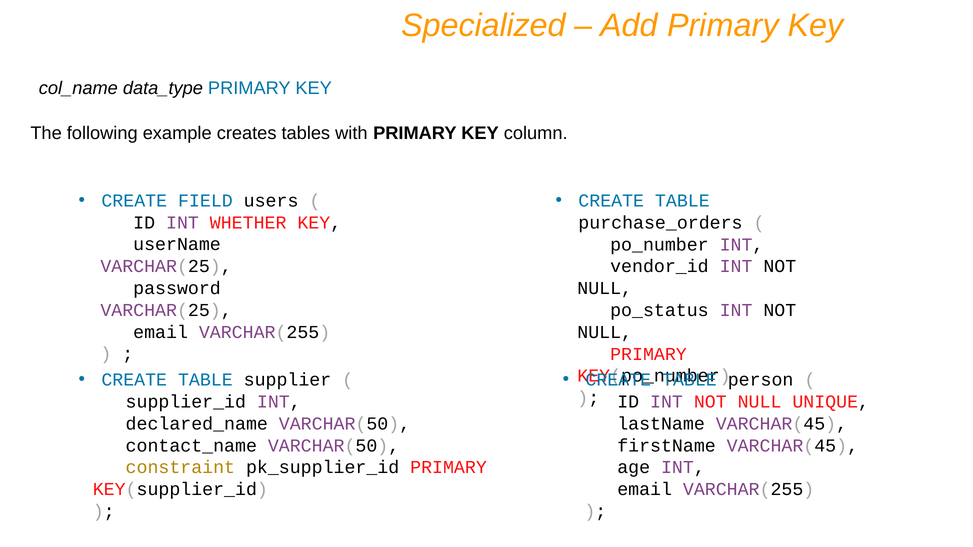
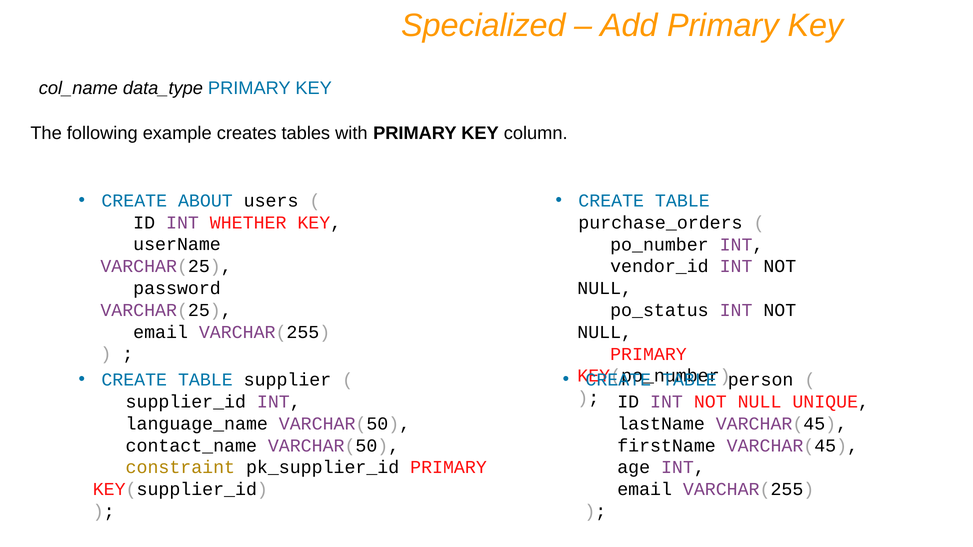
FIELD: FIELD -> ABOUT (205, 201)
declared_name: declared_name -> language_name (197, 424)
